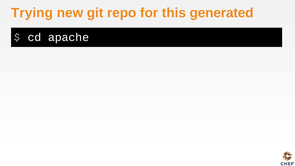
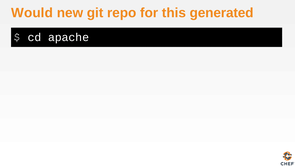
Trying: Trying -> Would (32, 13)
